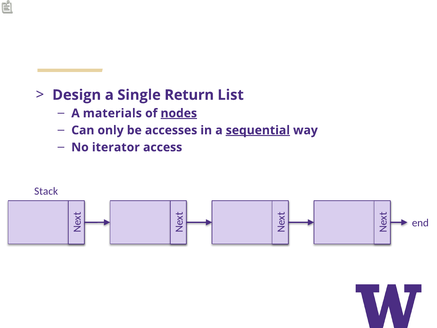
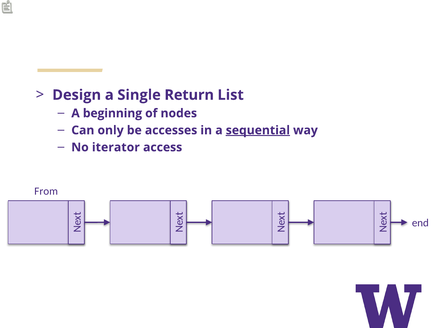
materials: materials -> beginning (112, 113)
nodes underline: present -> none (179, 113)
Stack: Stack -> From (46, 191)
